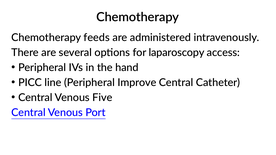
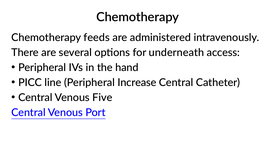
laparoscopy: laparoscopy -> underneath (176, 53)
Improve: Improve -> Increase (137, 83)
